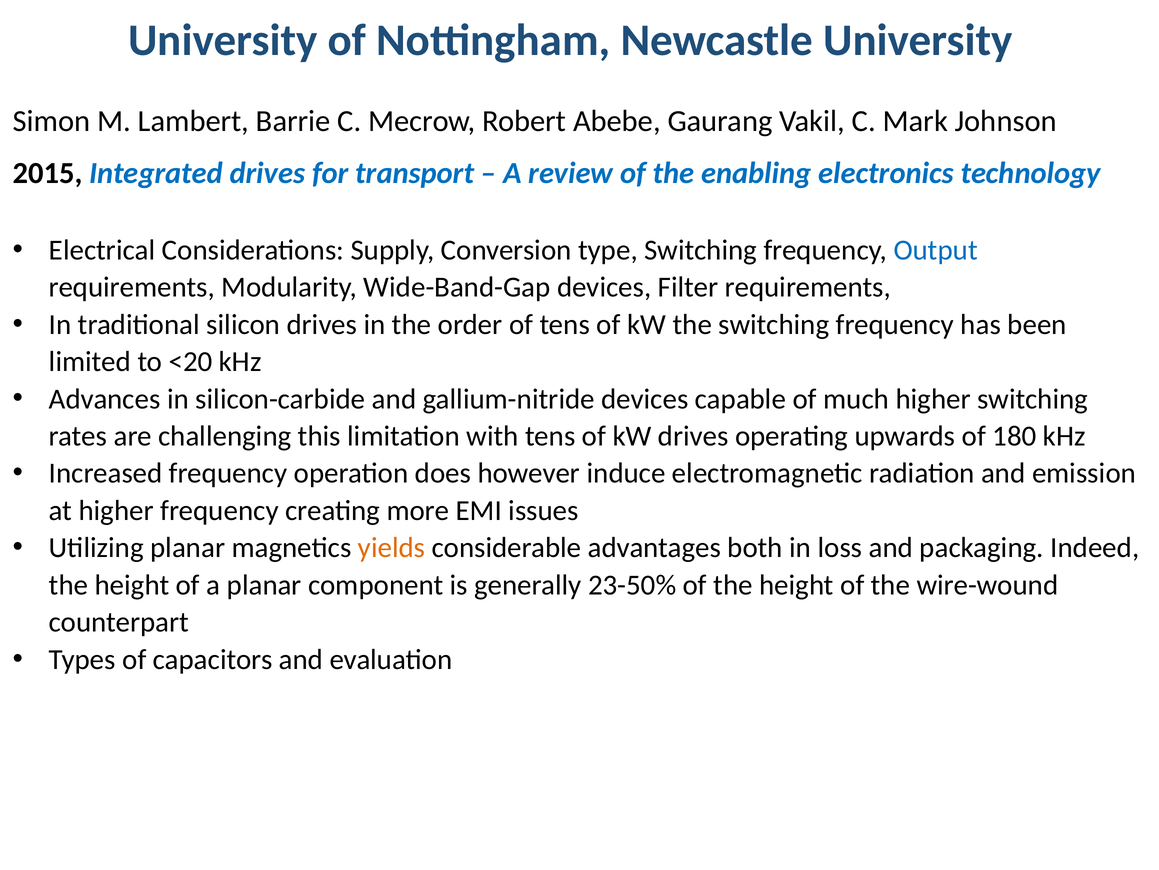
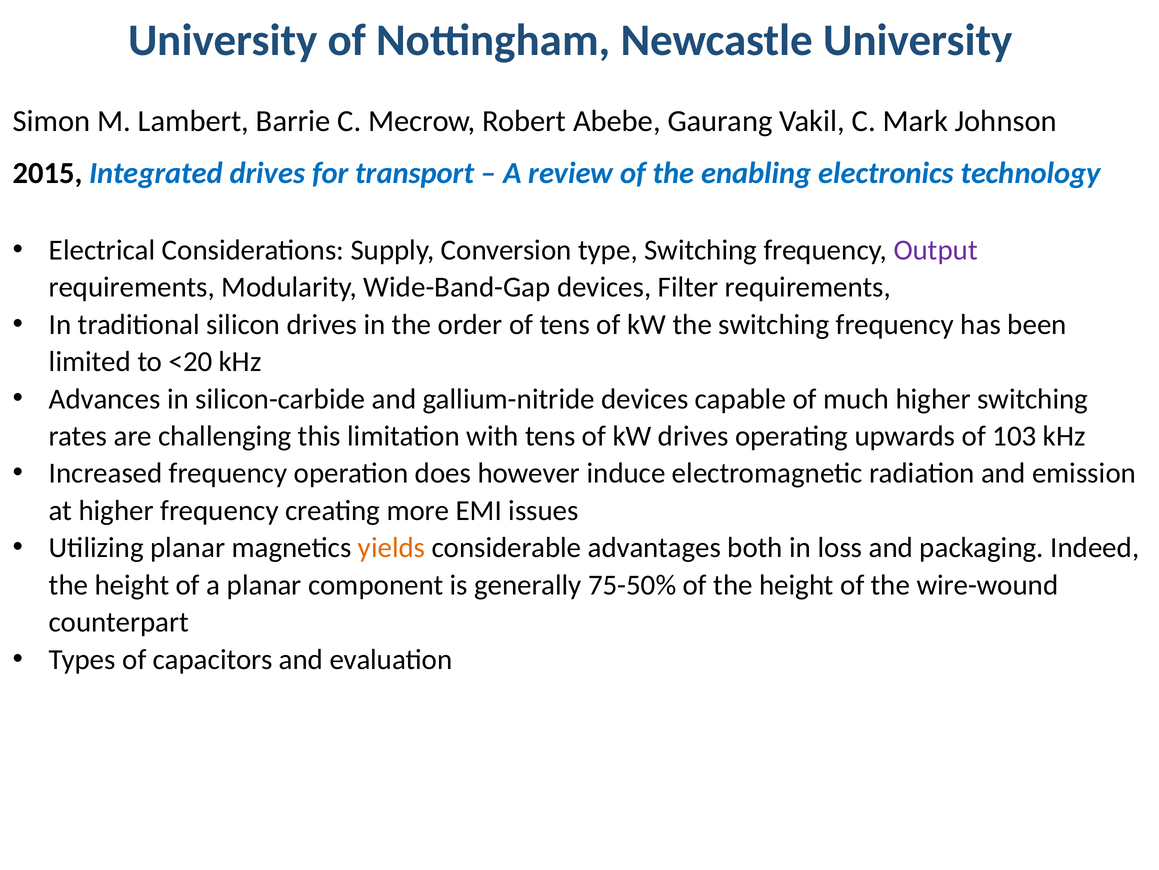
Output colour: blue -> purple (936, 250)
180: 180 -> 103 (1014, 436)
23-50%: 23-50% -> 75-50% (632, 585)
